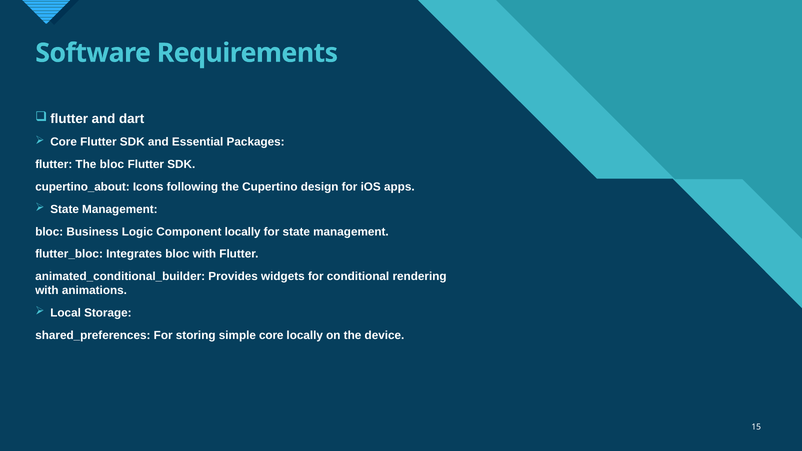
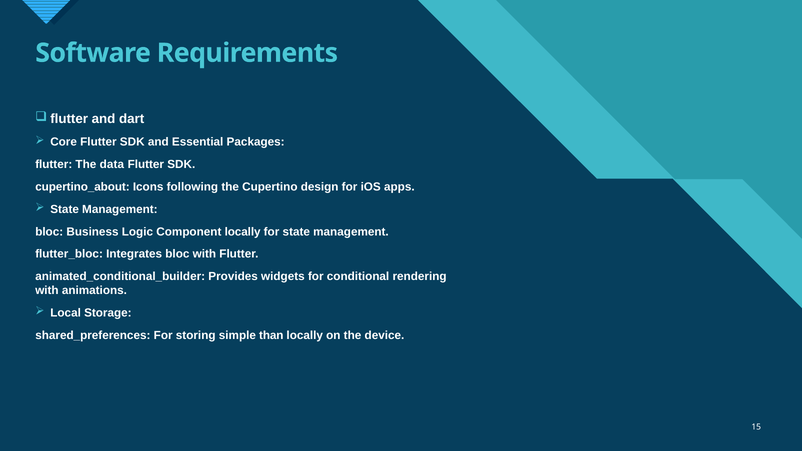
The bloc: bloc -> data (112, 165)
simple core: core -> than (271, 335)
